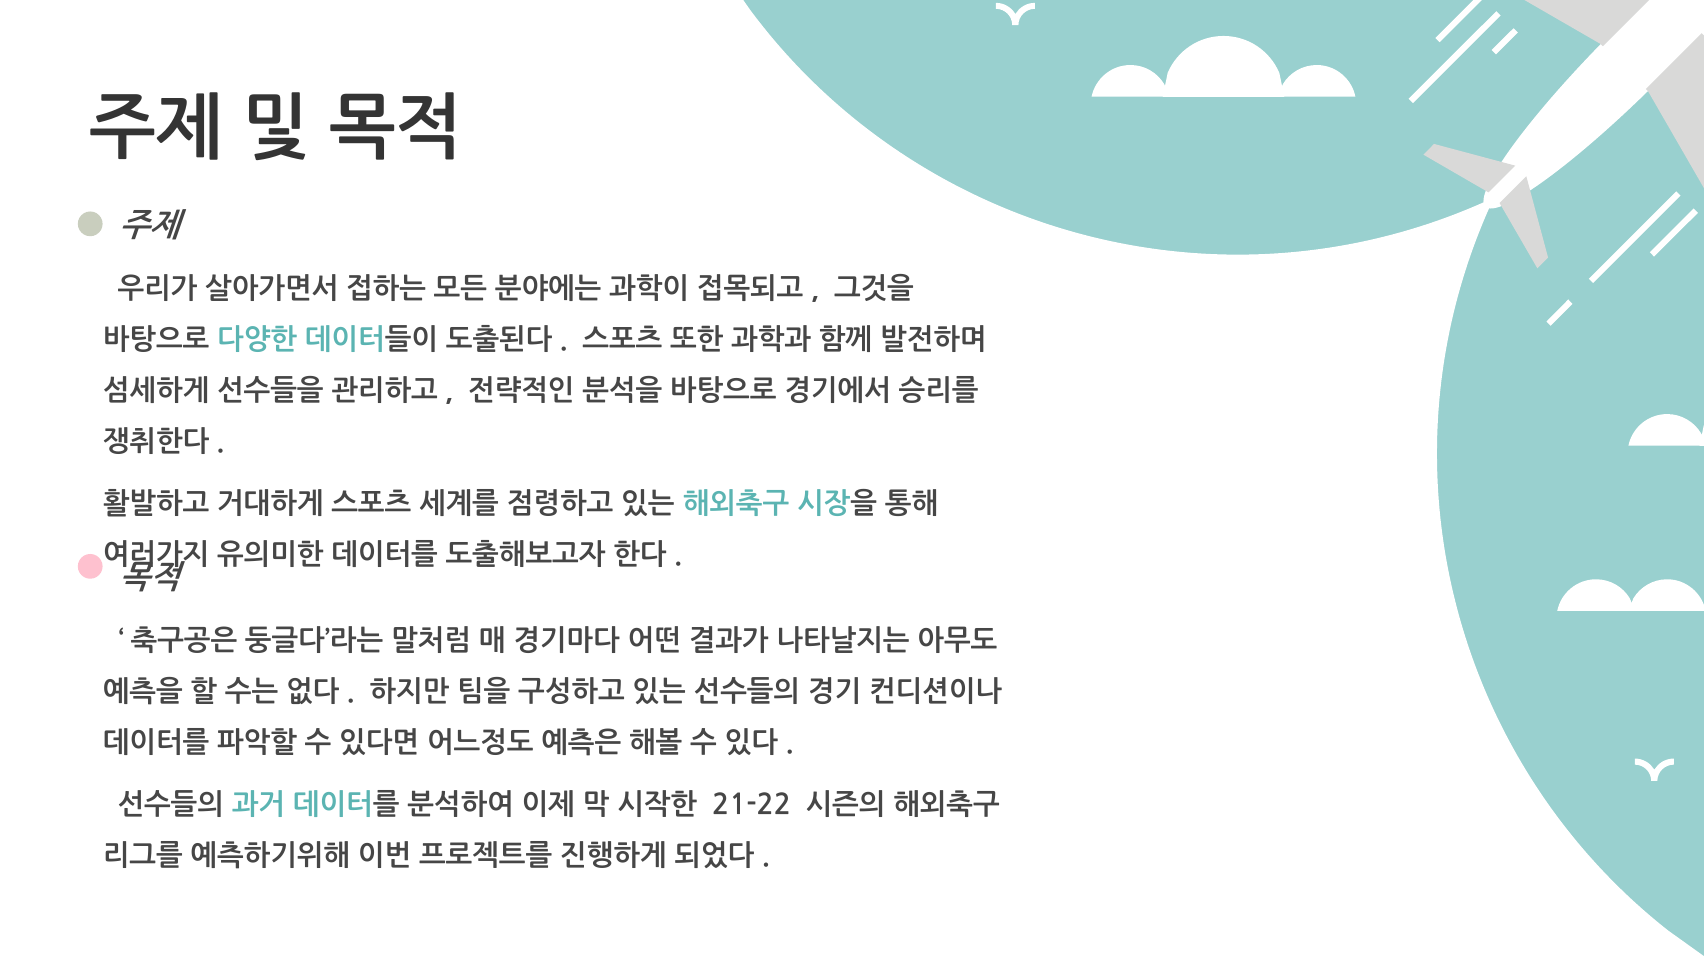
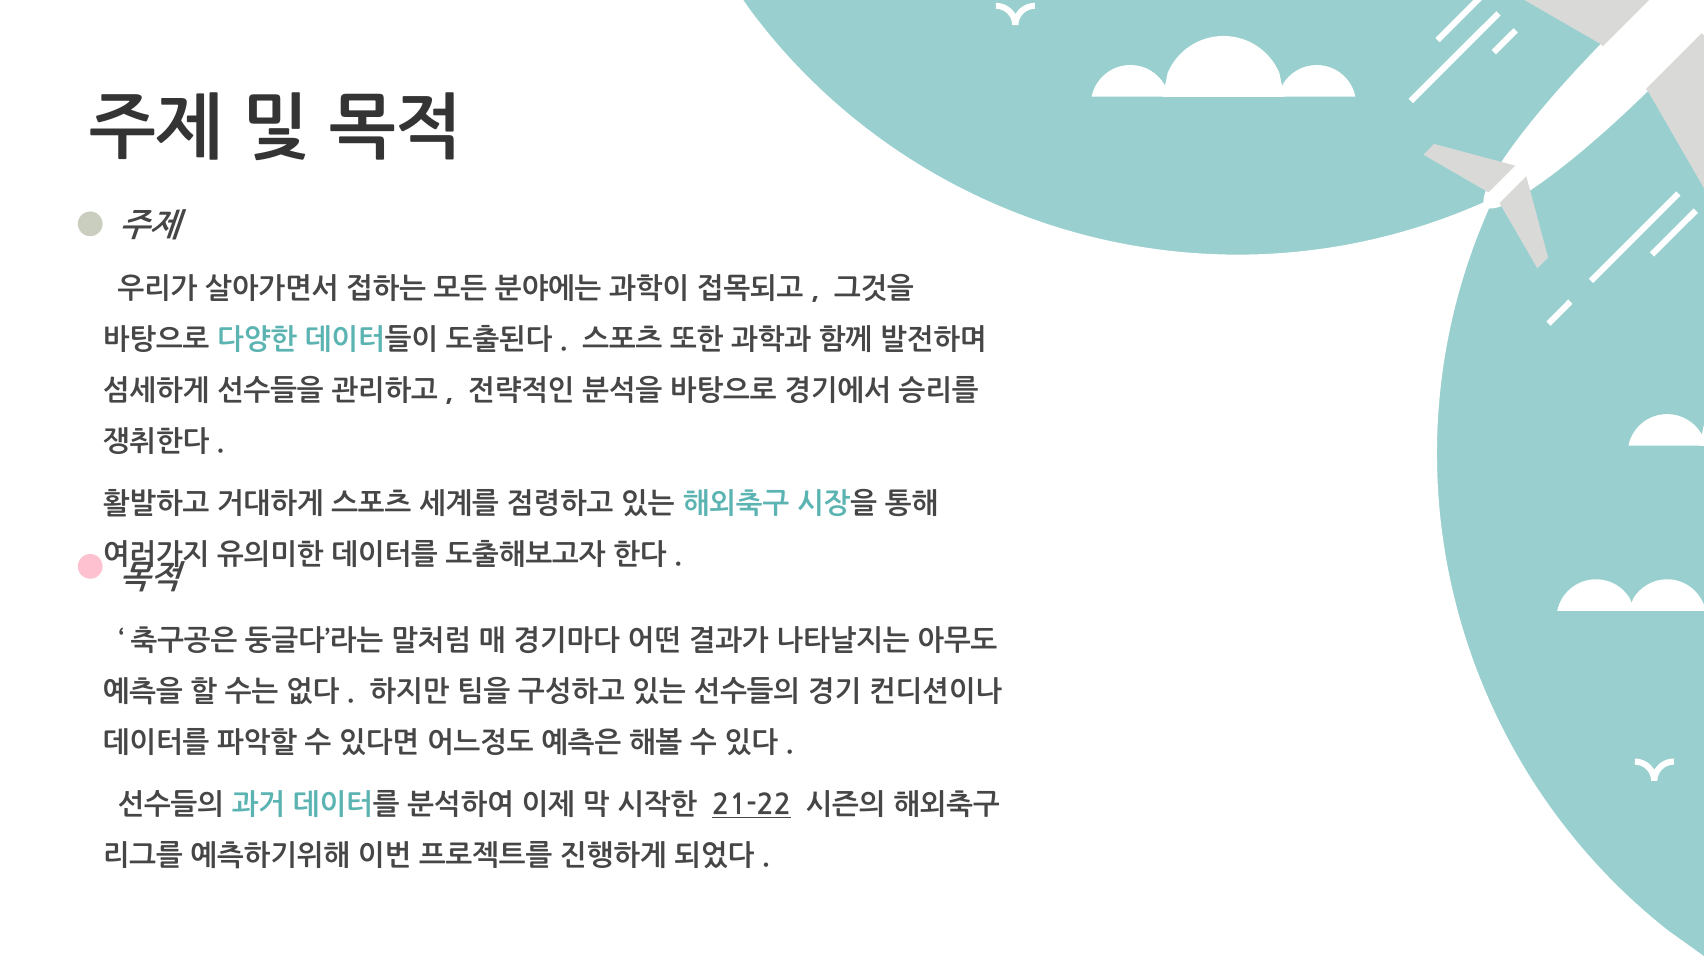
21-22 underline: none -> present (752, 806)
